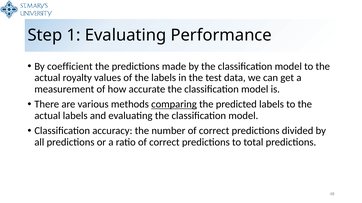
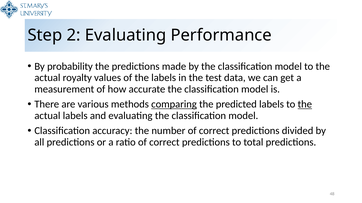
1: 1 -> 2 (74, 35)
coefficient: coefficient -> probability (70, 67)
the underline: none -> present (305, 105)
